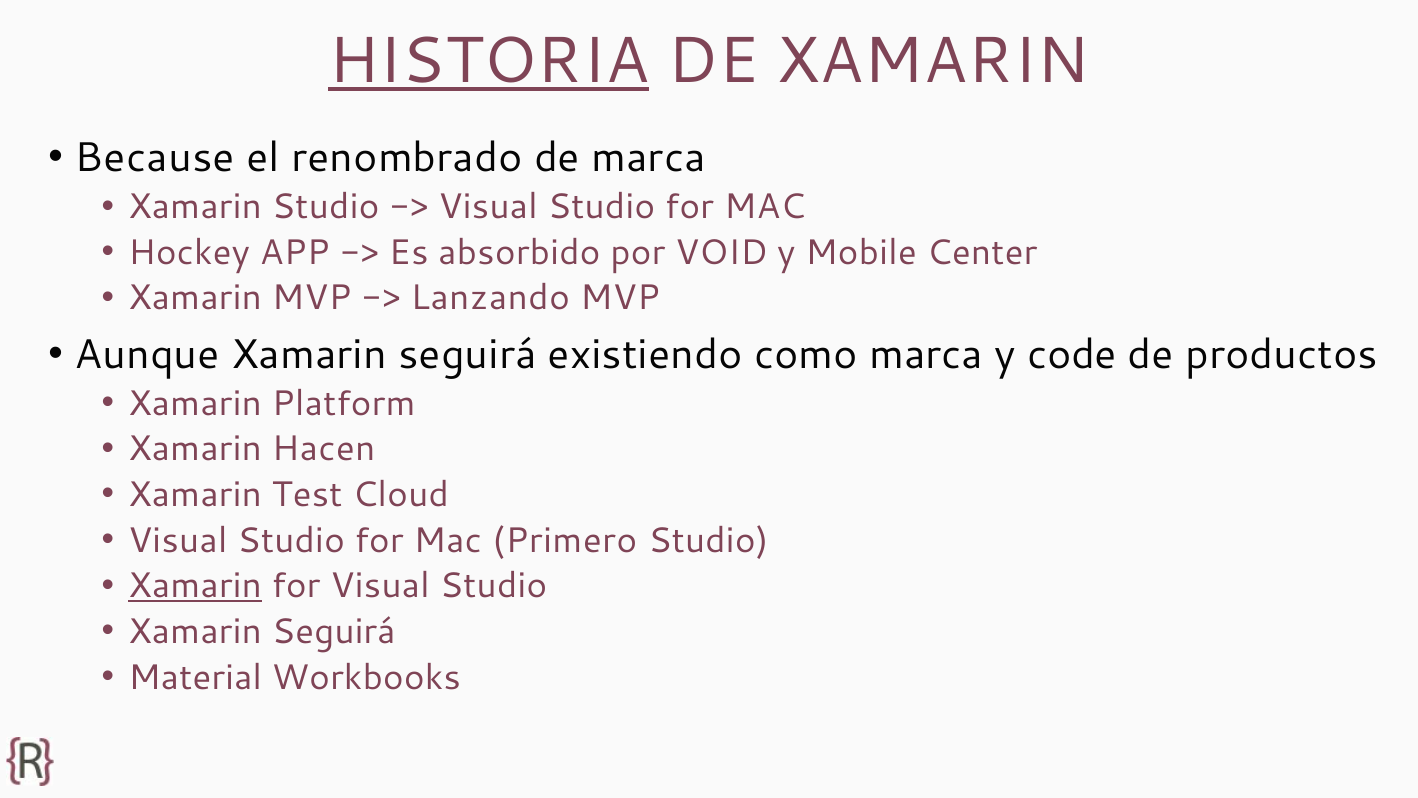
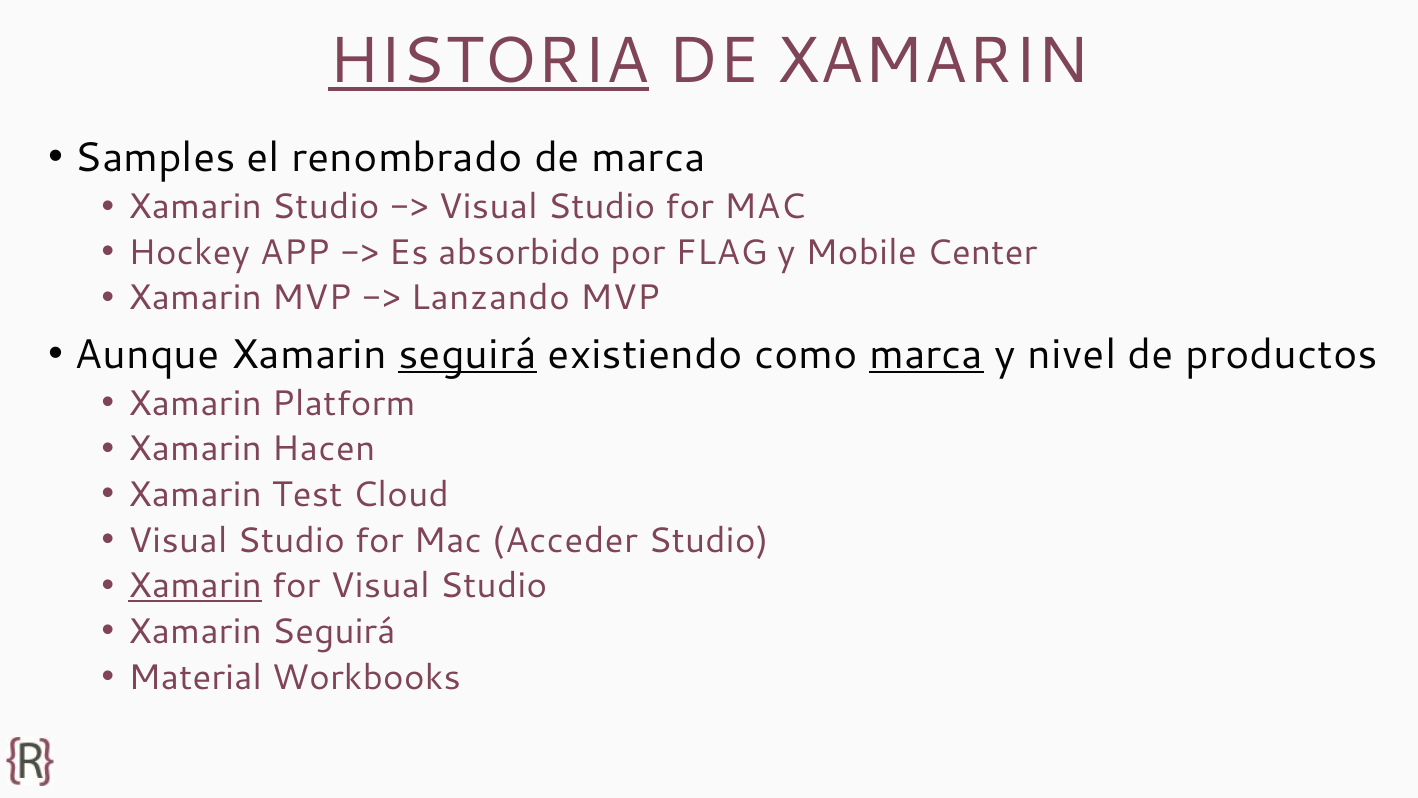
Because: Because -> Samples (155, 158)
VOID: VOID -> FLAG (721, 252)
seguirá underline: none -> present (468, 354)
marca underline: none -> present (926, 354)
code: code -> nivel (1072, 354)
Primero: Primero -> Acceder (565, 540)
